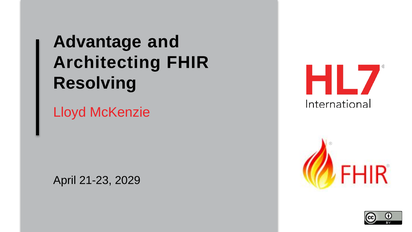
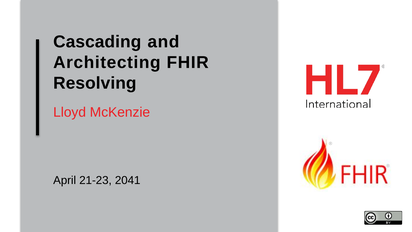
Advantage: Advantage -> Cascading (97, 42)
2029: 2029 -> 2041 (128, 180)
